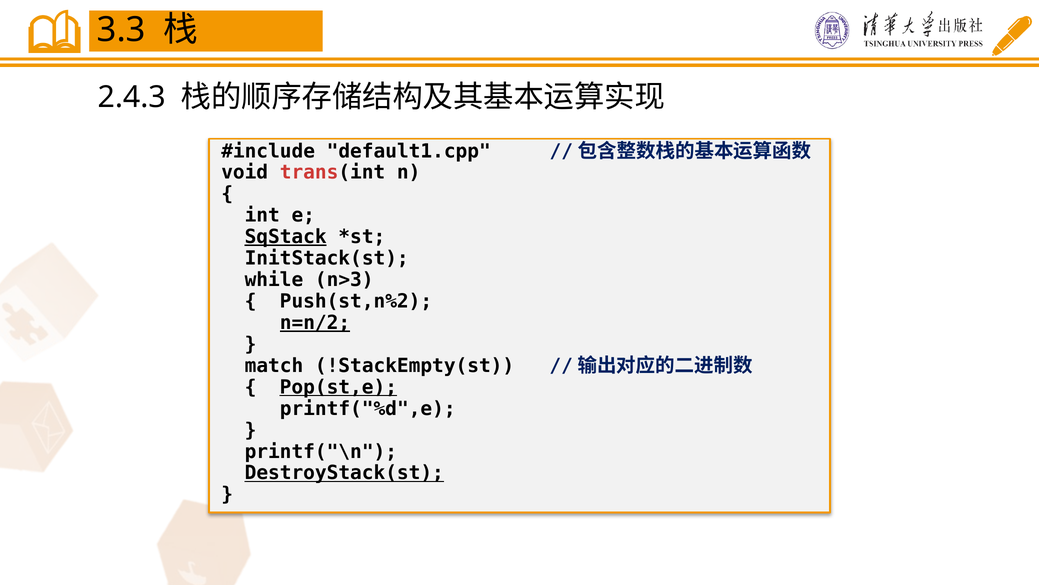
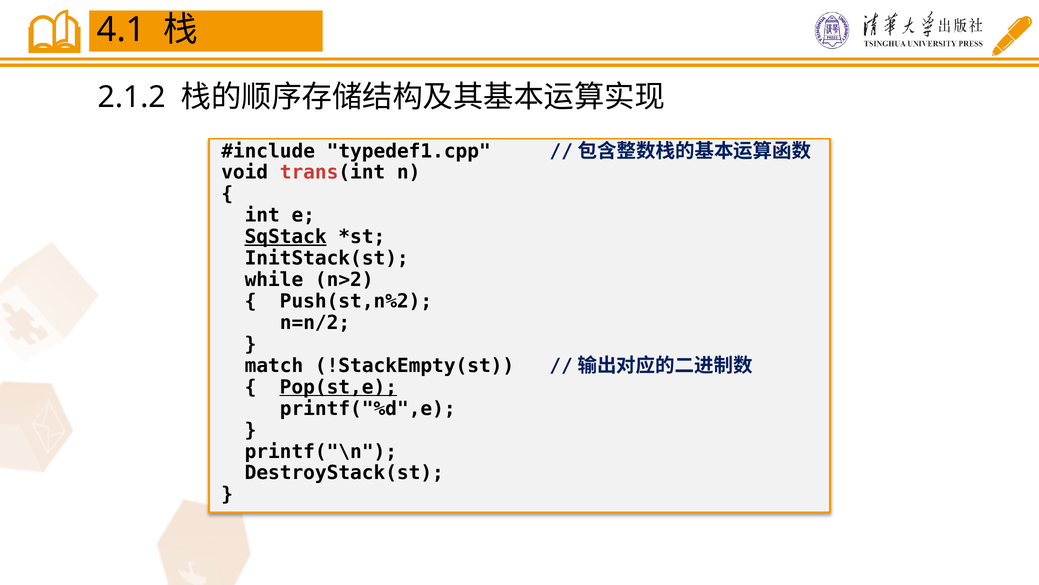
3.3: 3.3 -> 4.1 (121, 30)
2.4.3: 2.4.3 -> 2.1.2 (132, 97)
default1.cpp: default1.cpp -> typedef1.cpp (409, 151)
n>3: n>3 -> n>2 (344, 280)
n=n/2 underline: present -> none (315, 322)
DestroyStack(st underline: present -> none (344, 473)
